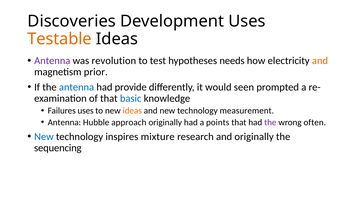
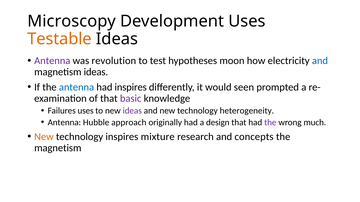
Discoveries: Discoveries -> Microscopy (72, 21)
needs: needs -> moon (232, 61)
and colour: orange -> blue (320, 61)
magnetism prior: prior -> ideas (96, 72)
had provide: provide -> inspires (131, 87)
basic colour: blue -> purple (131, 99)
ideas colour: orange -> purple (132, 111)
measurement: measurement -> heterogeneity (247, 111)
points: points -> design (218, 123)
often: often -> much (315, 123)
New colour: blue -> orange (44, 137)
and originally: originally -> concepts (254, 137)
sequencing: sequencing -> magnetism (58, 148)
